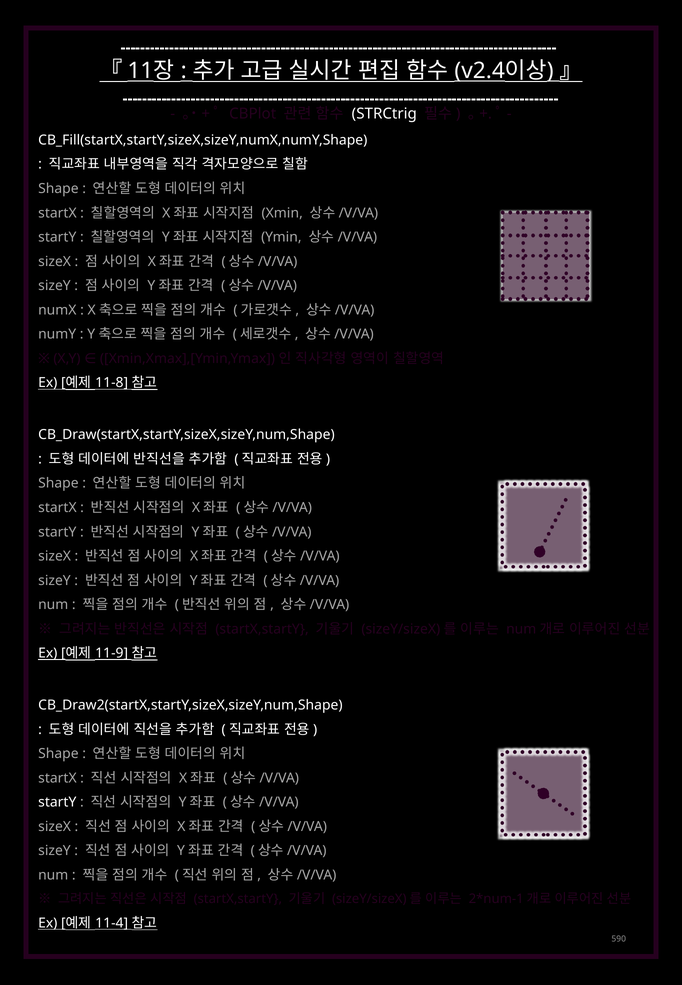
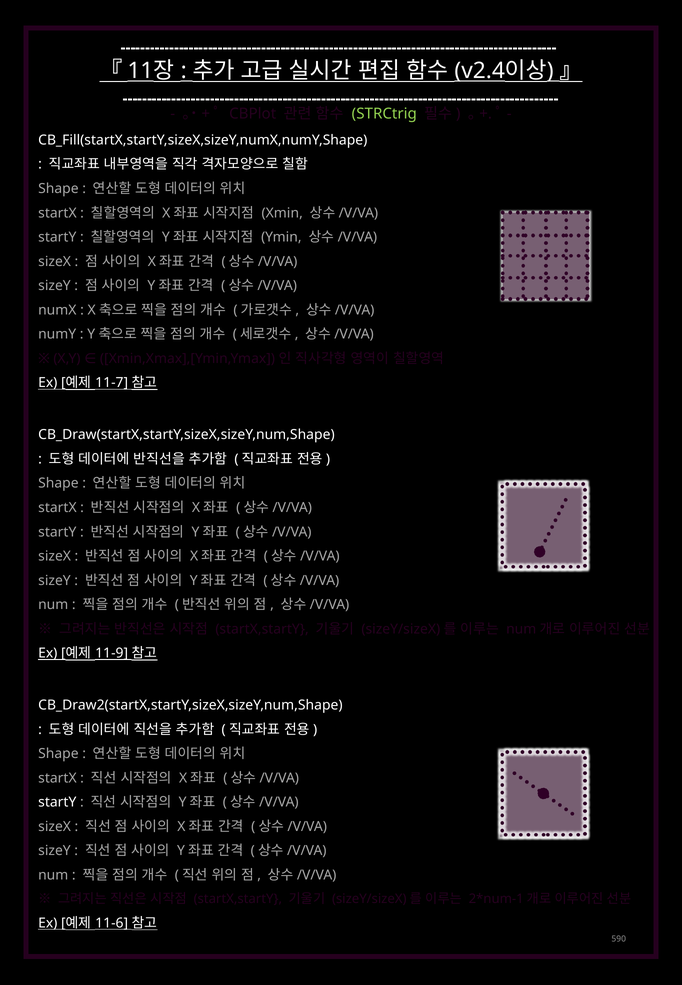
STRCtrig colour: white -> light green (384, 114)
11-8: 11-8 -> 11-7 (112, 383)
11-4: 11-4 -> 11-6 (112, 923)
